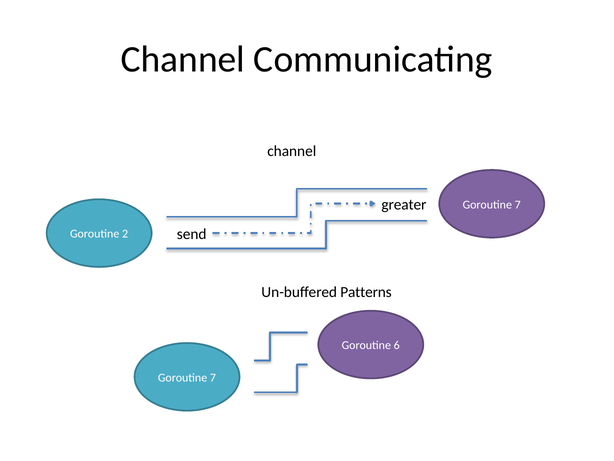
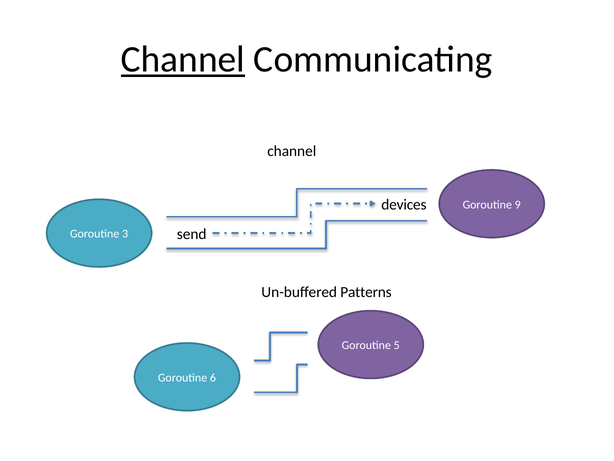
Channel underline: none -> present (183, 59)
greater: greater -> devices (404, 204)
7: 7 -> 9 (518, 204)
2: 2 -> 3 (125, 234)
6: 6 -> 5 (397, 345)
7: 7 -> 6 (213, 377)
